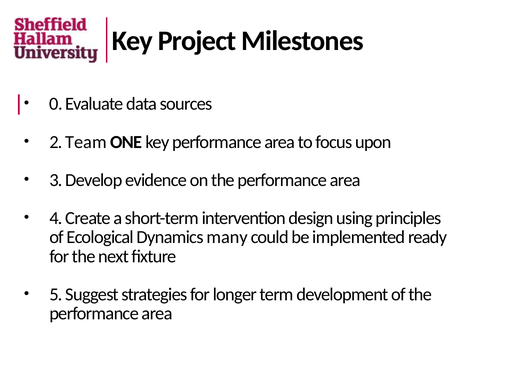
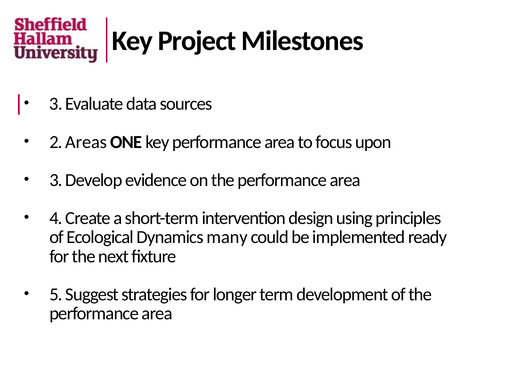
0: 0 -> 3 (56, 104)
Team: Team -> Areas (86, 142)
